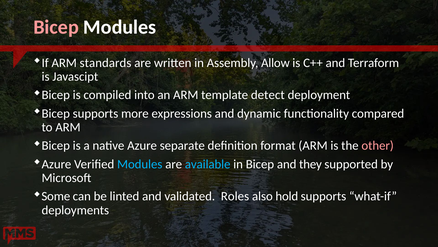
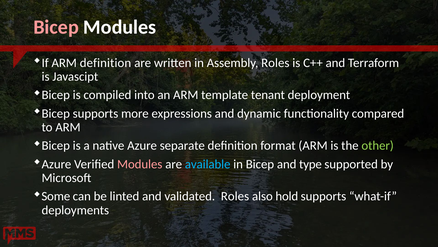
ARM standards: standards -> definition (105, 63)
Assembly Allow: Allow -> Roles (275, 63)
detect: detect -> tenant (268, 95)
other colour: pink -> light green (378, 145)
Modules colour: light blue -> pink (140, 164)
they: they -> type (310, 164)
